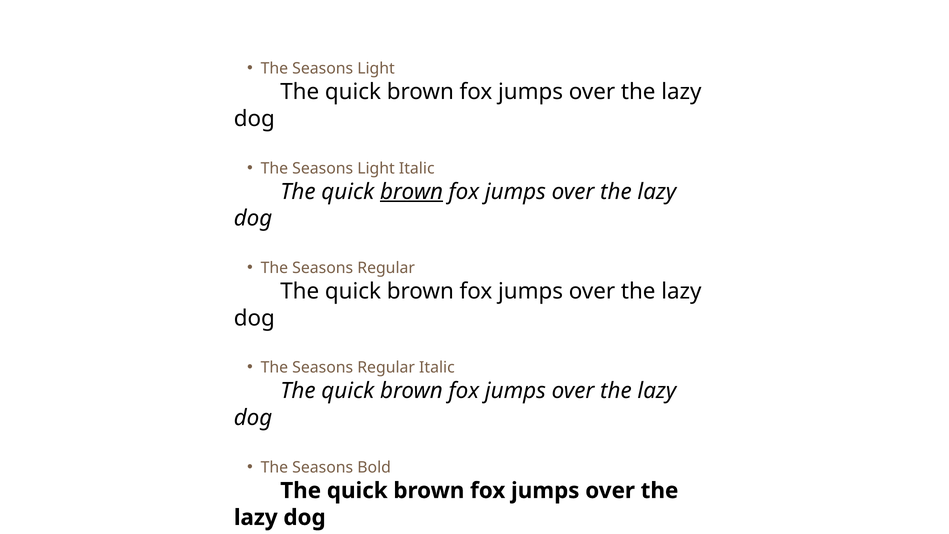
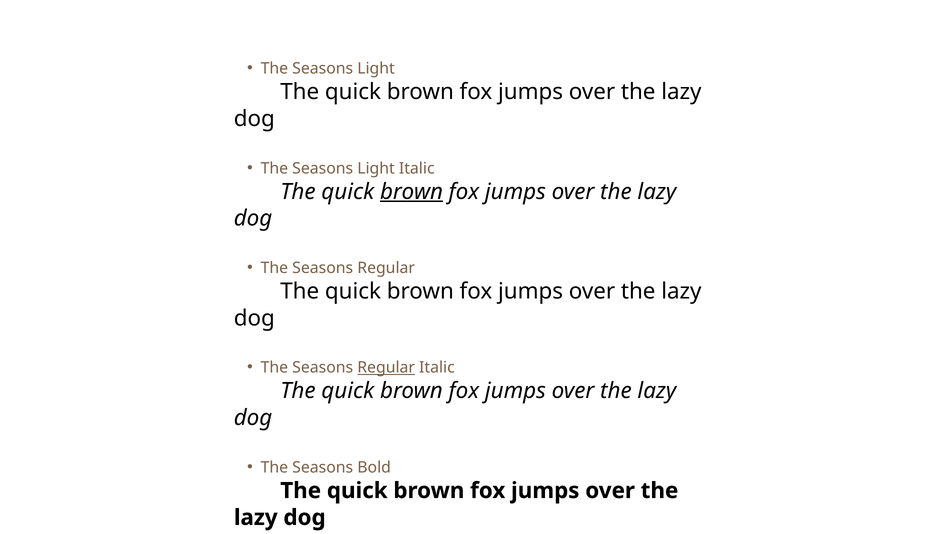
Regular underline: none -> present (386, 368)
